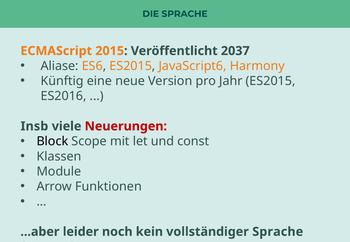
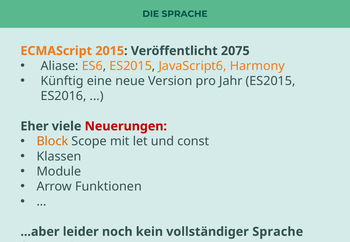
2037: 2037 -> 2075 (235, 51)
Insb: Insb -> Eher (34, 126)
Block colour: black -> orange (52, 141)
